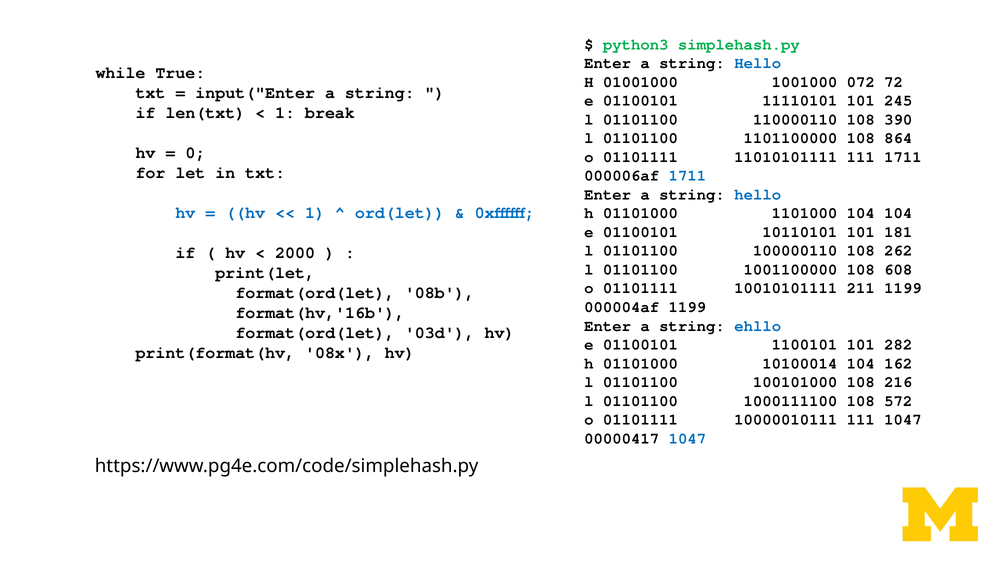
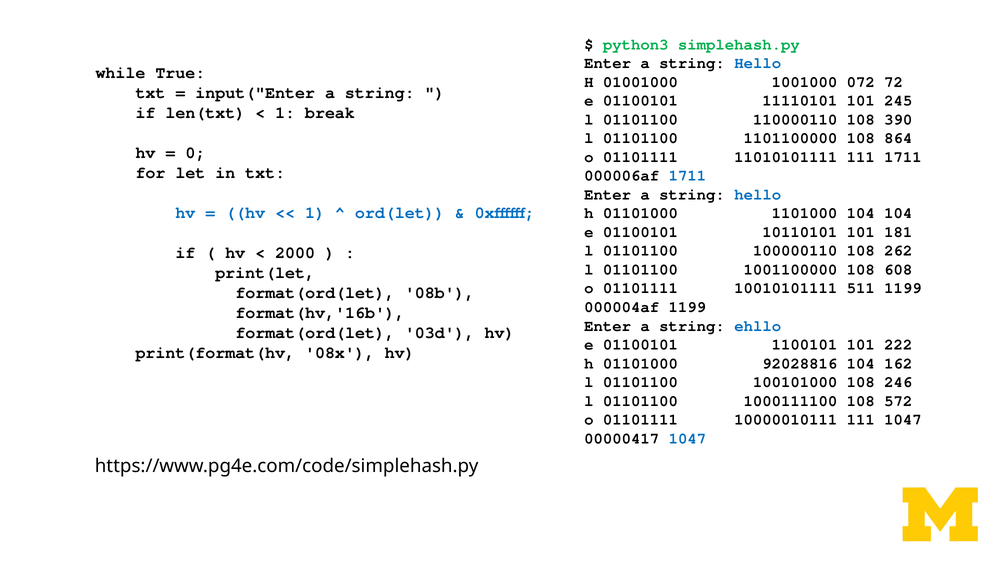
211: 211 -> 511 (861, 288)
282: 282 -> 222 (898, 345)
10100014: 10100014 -> 92028816 (800, 363)
216: 216 -> 246 (898, 382)
